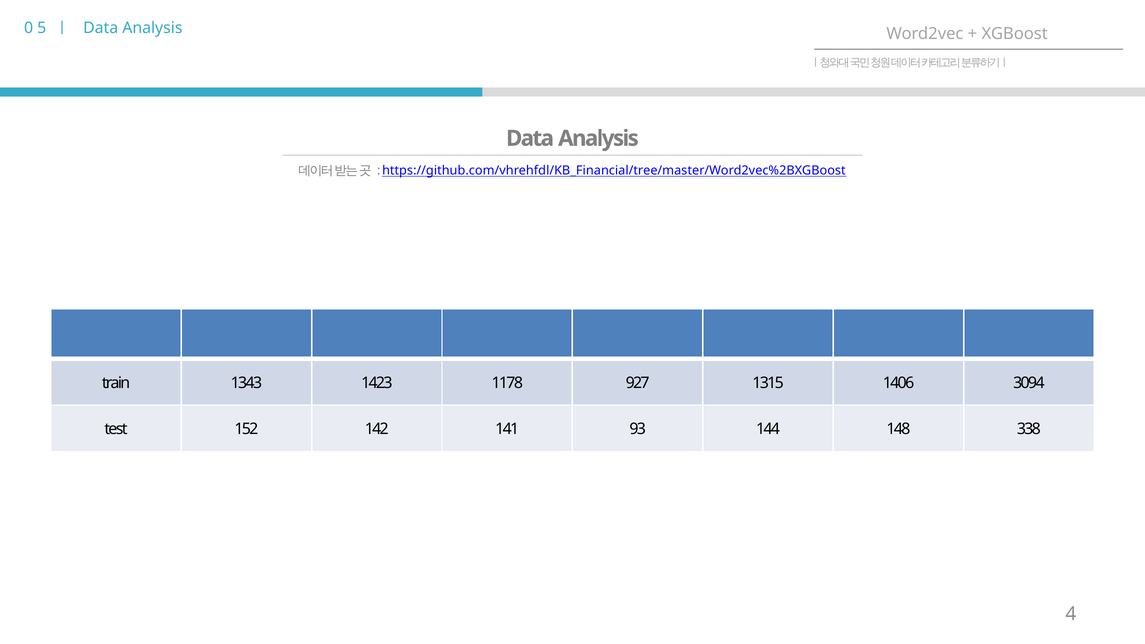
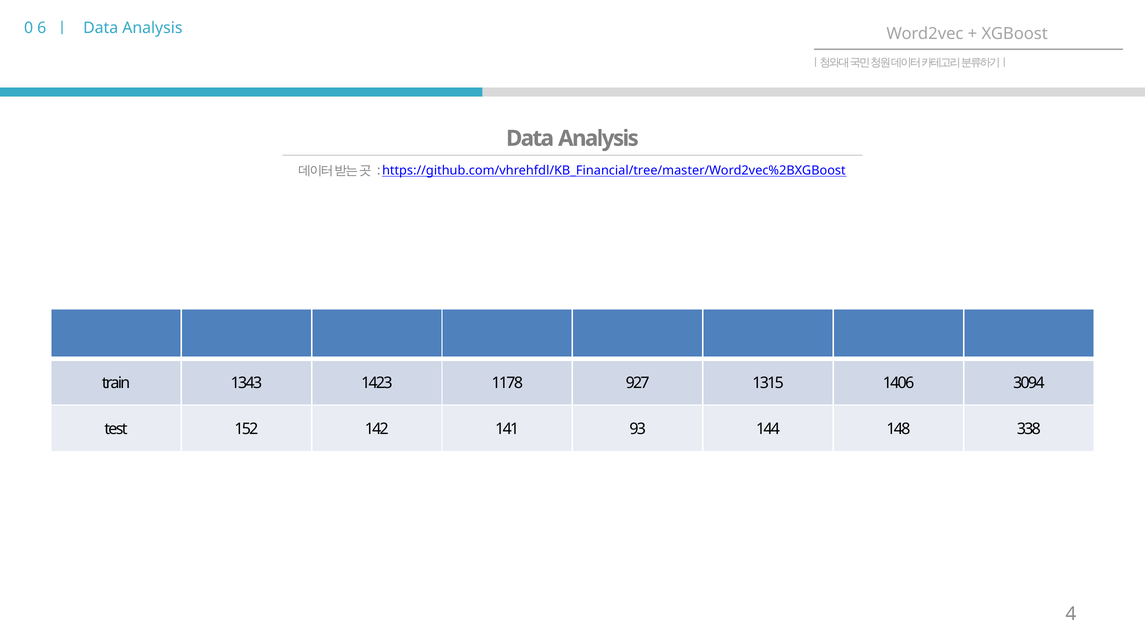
5: 5 -> 6 (42, 28)
